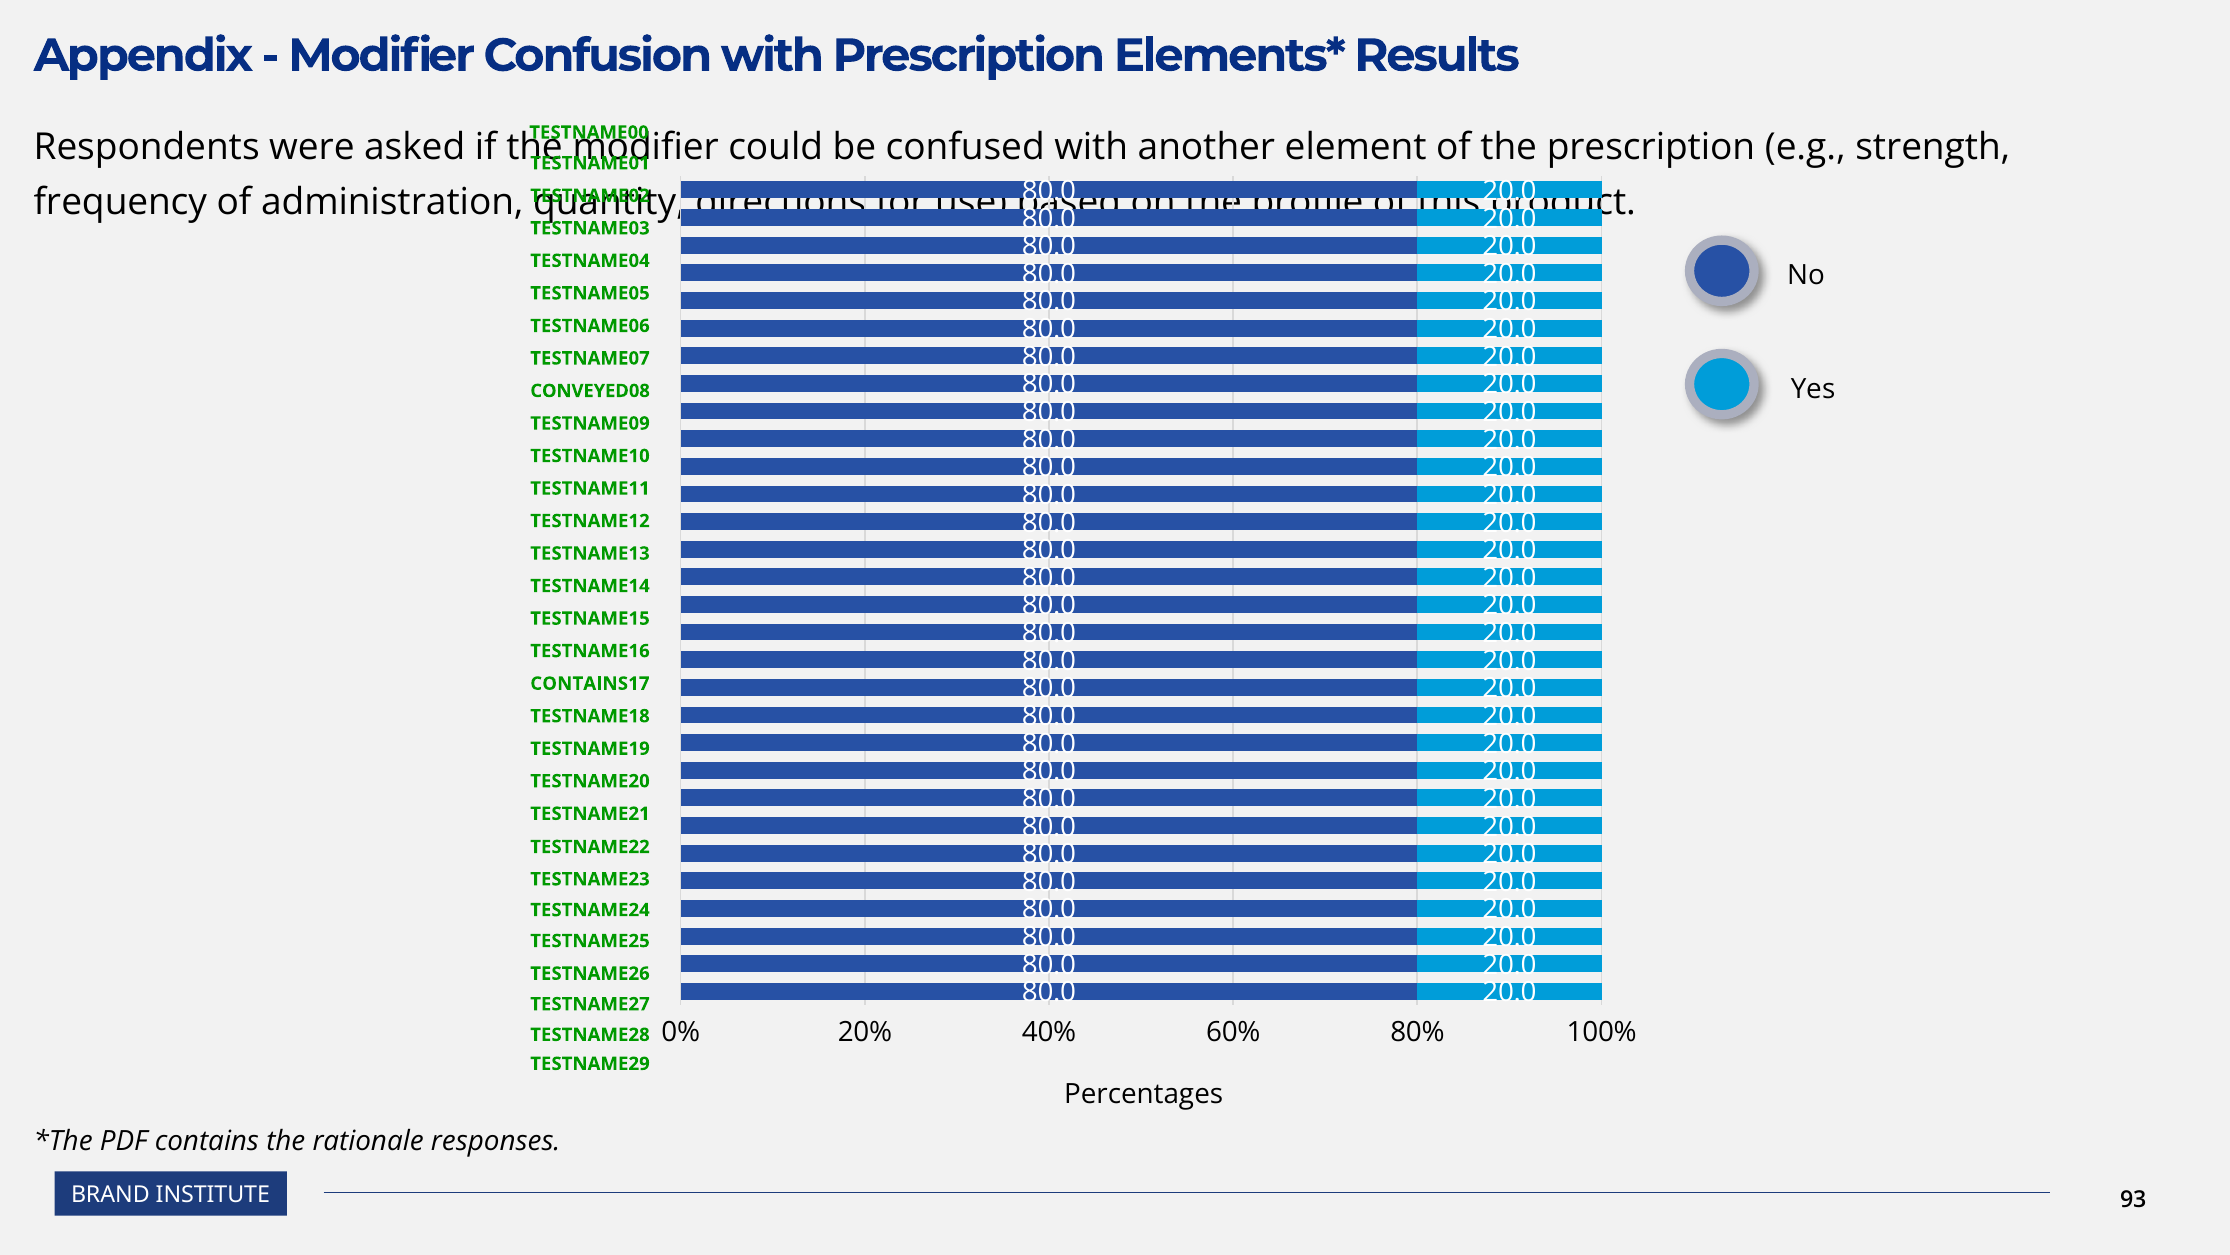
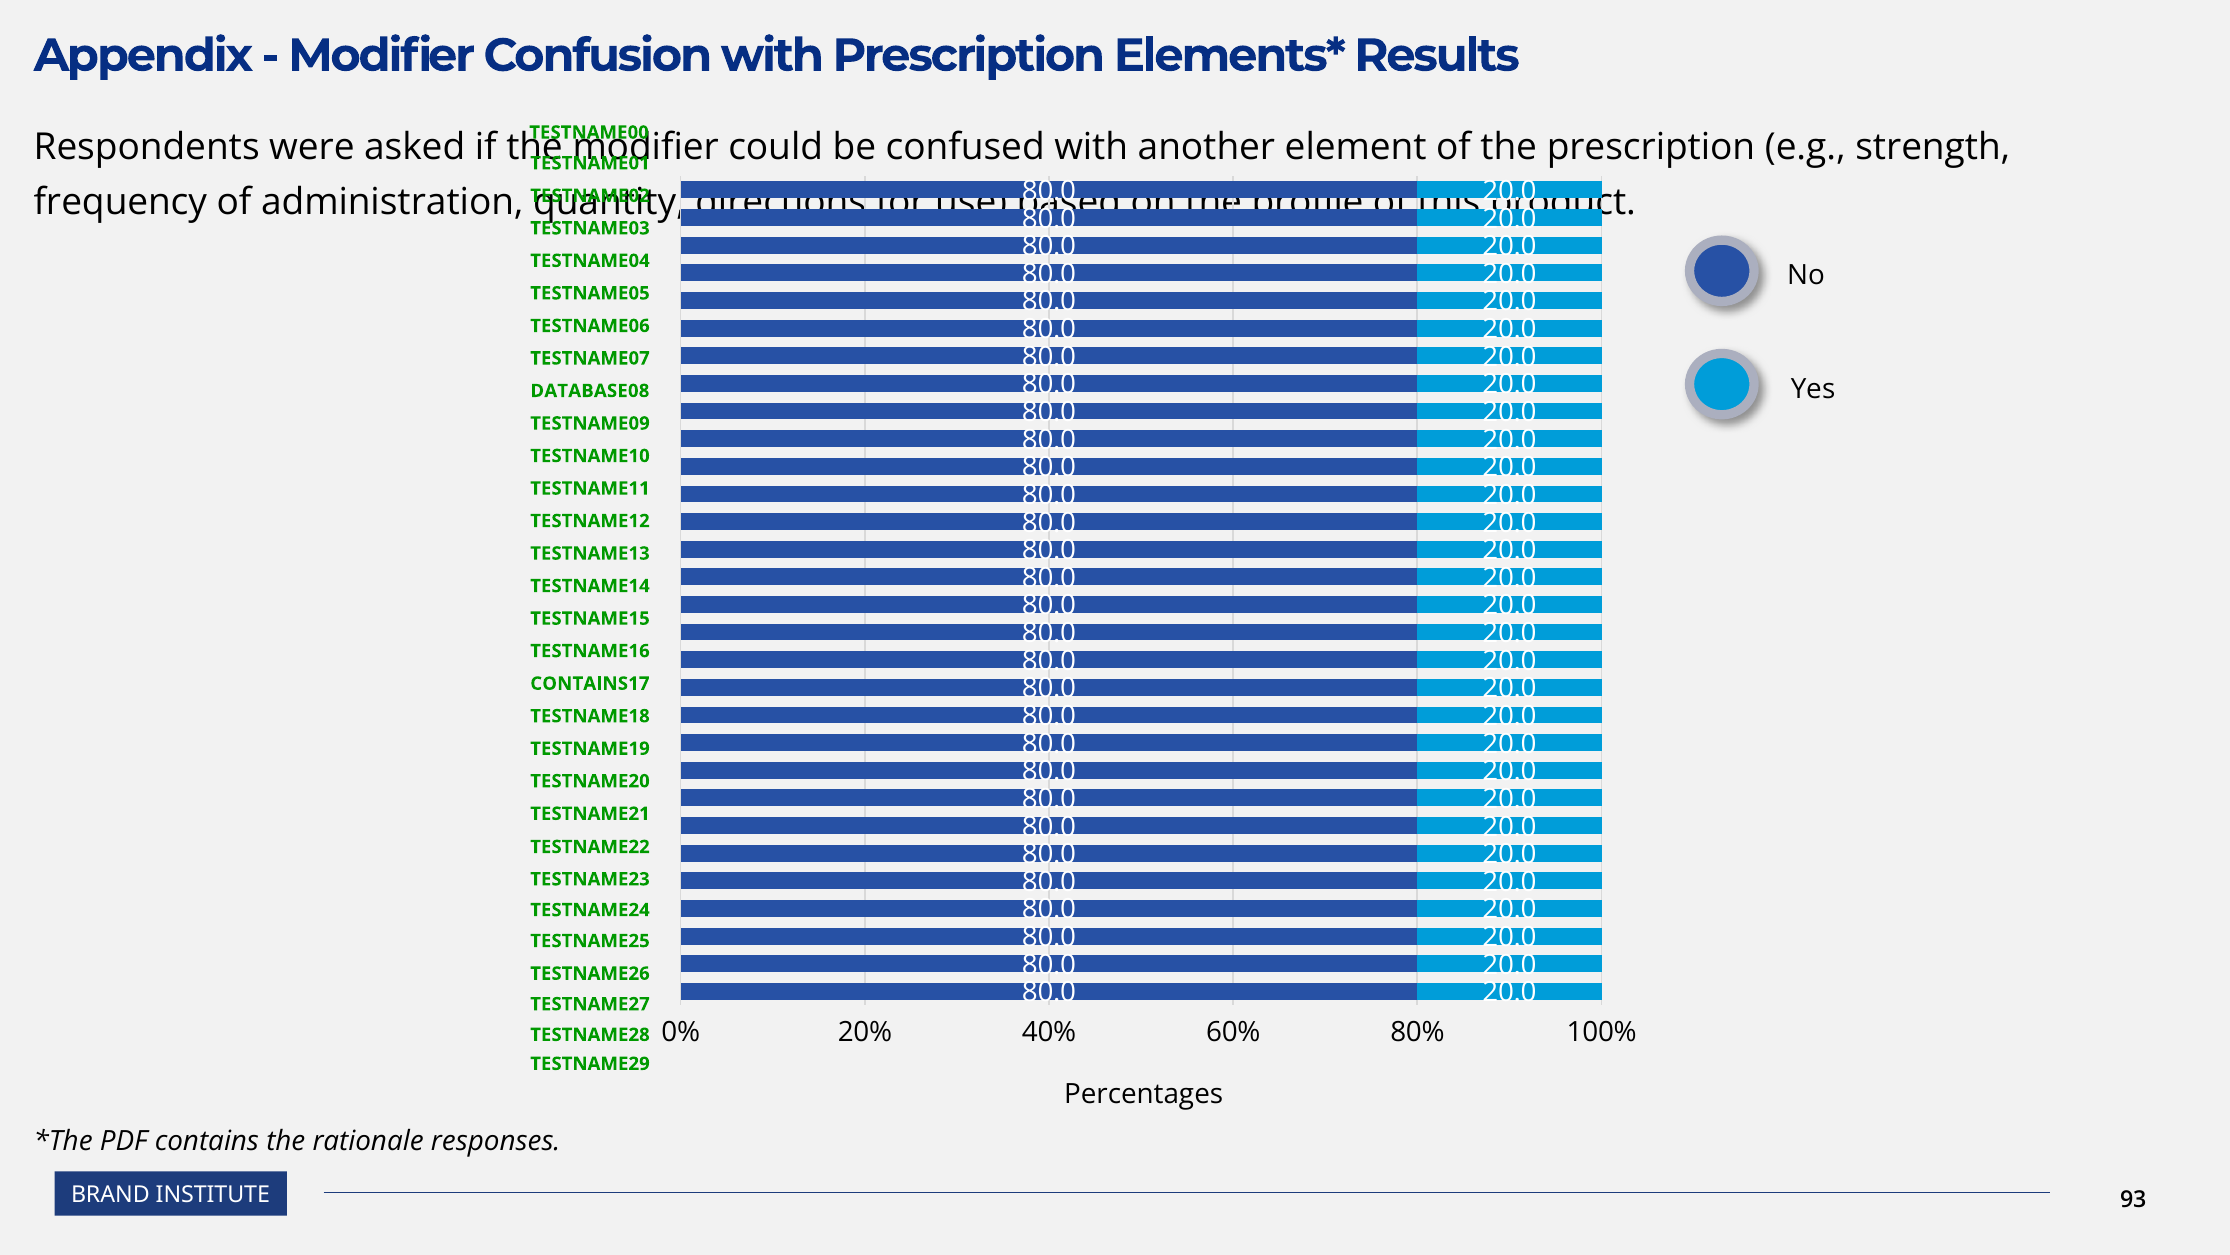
CONVEYED08: CONVEYED08 -> DATABASE08 (590, 391)
